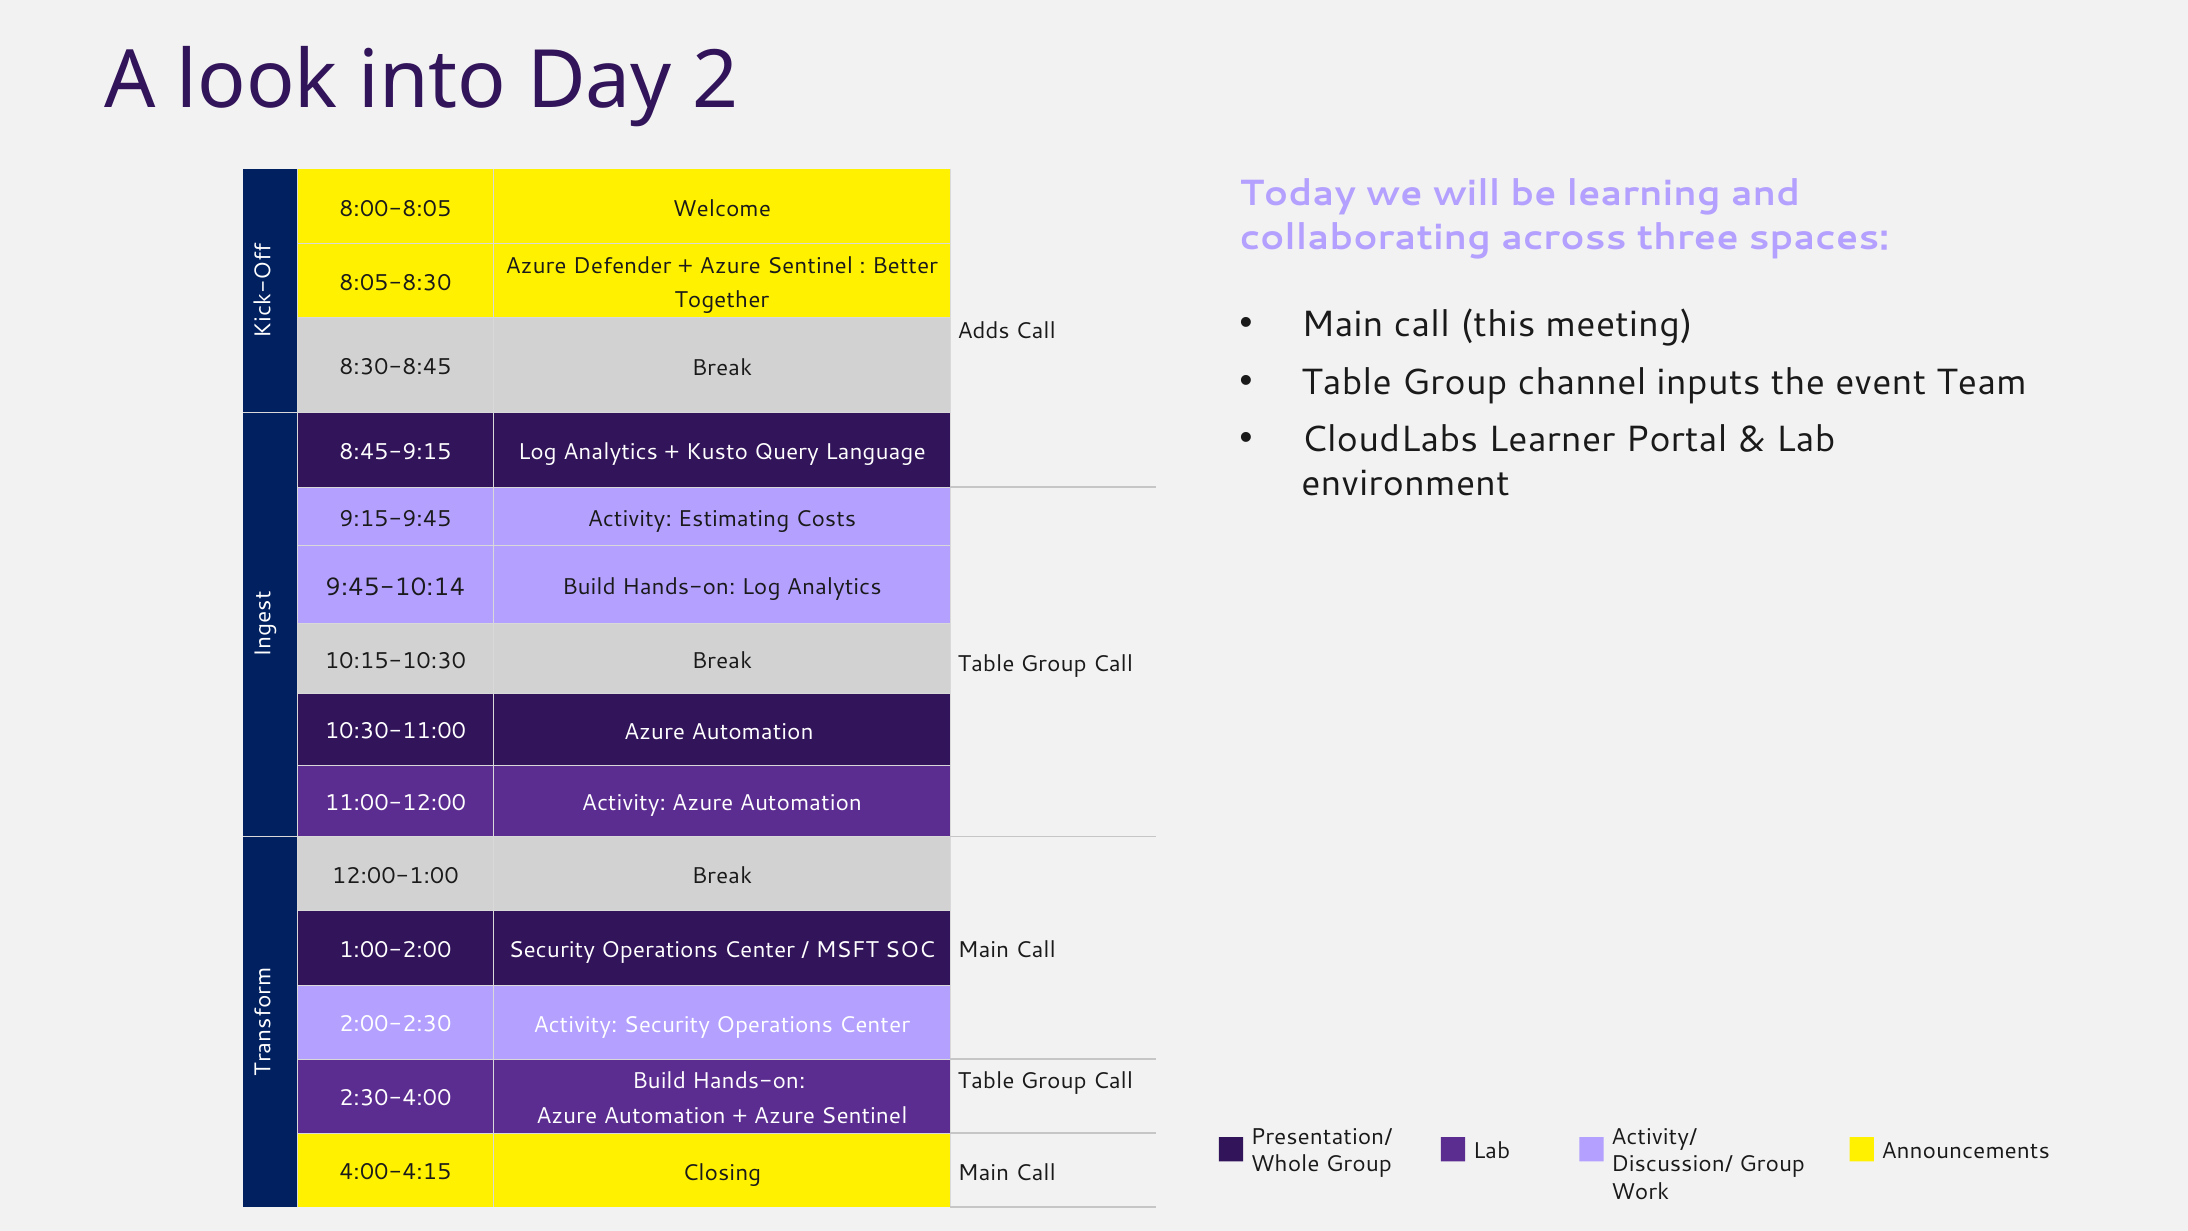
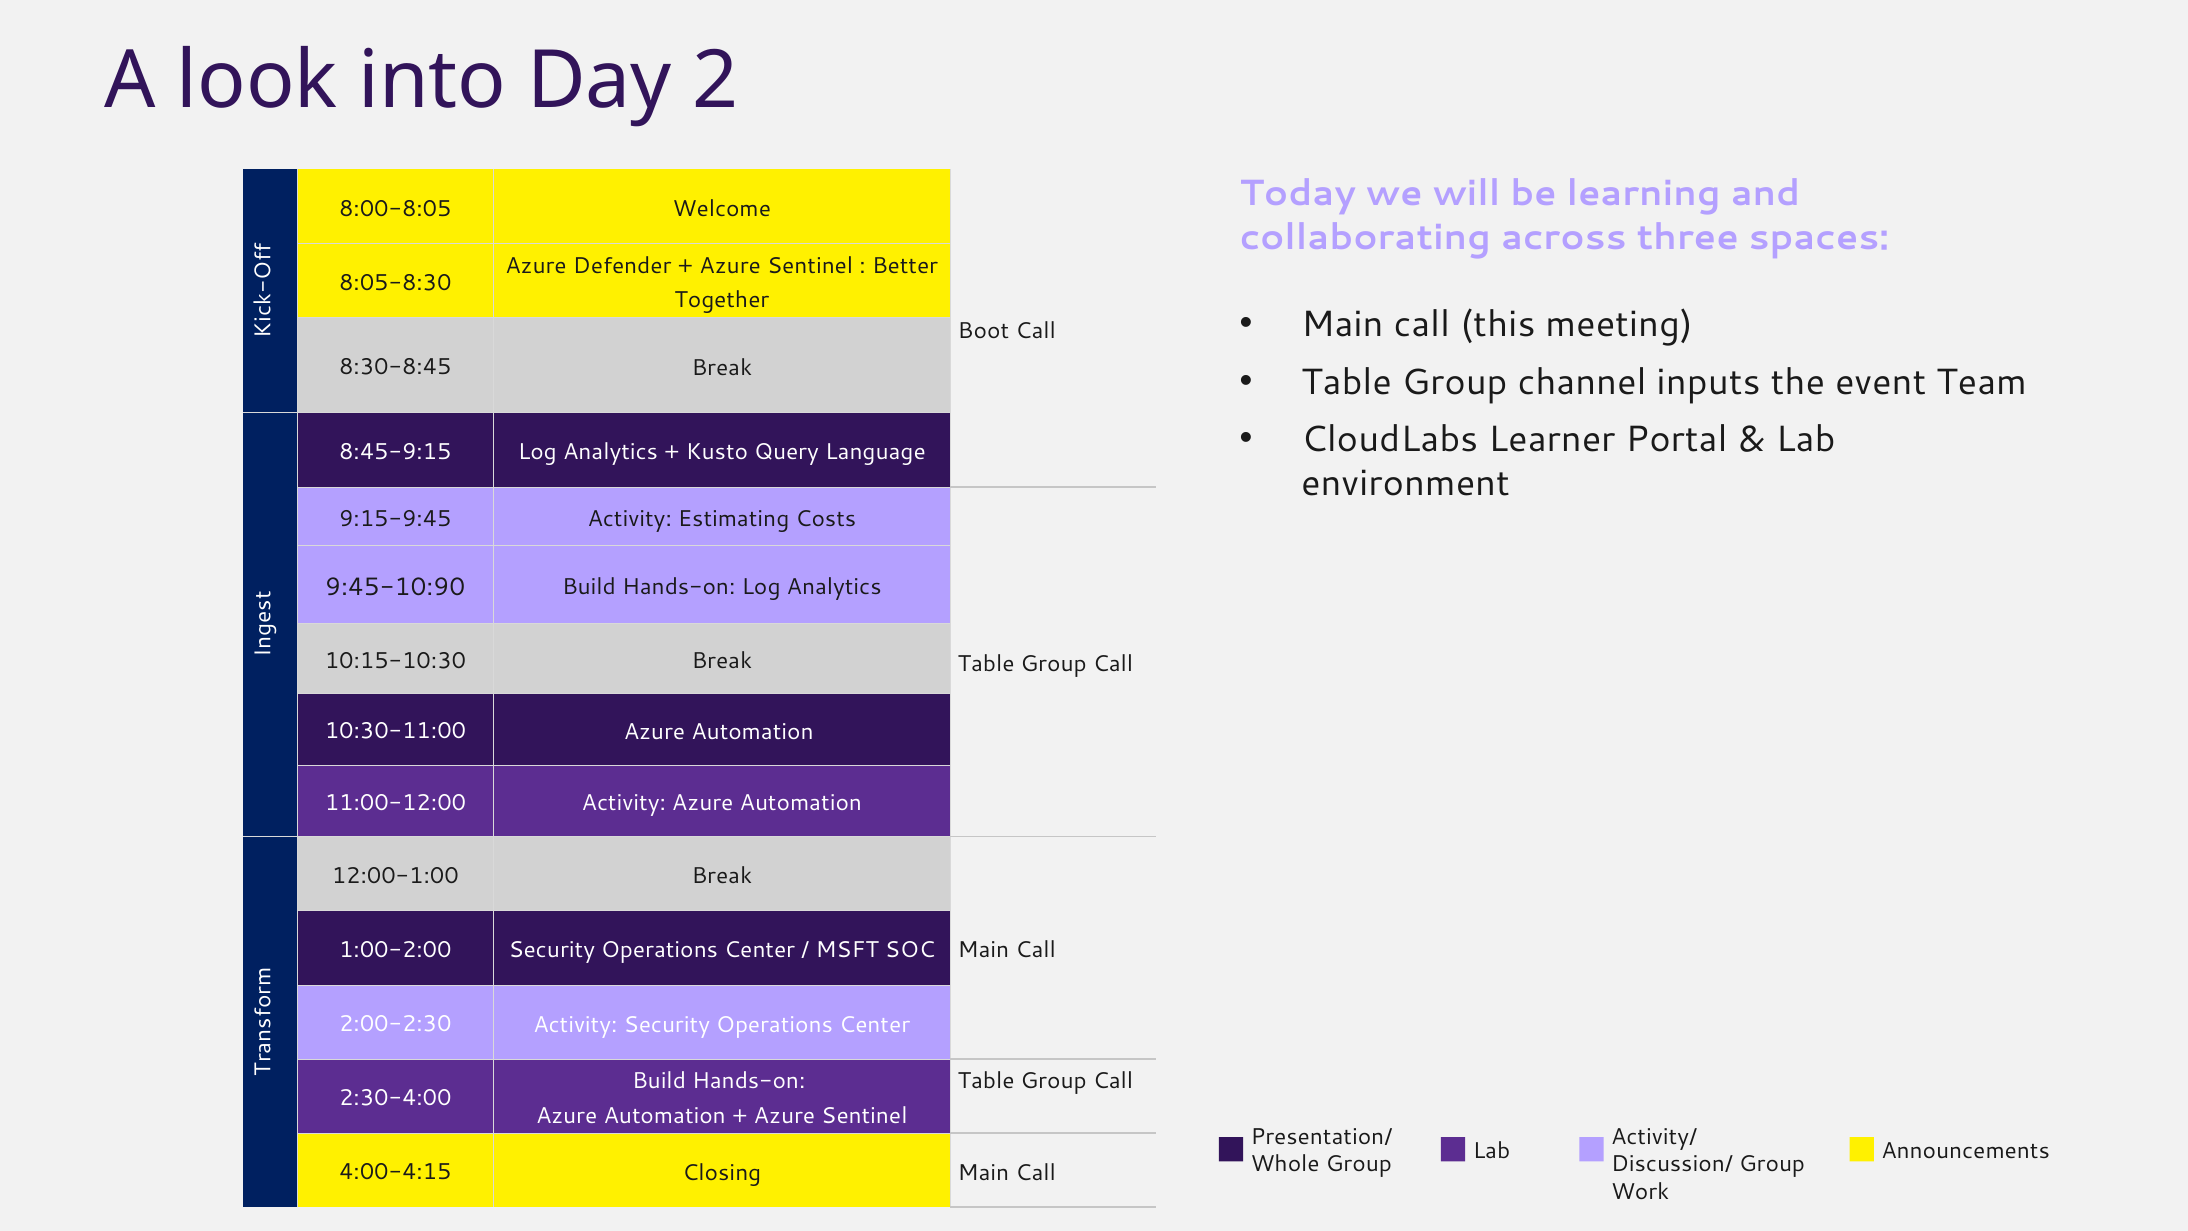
Adds: Adds -> Boot (983, 331)
9:45-10:14: 9:45-10:14 -> 9:45-10:90 (395, 587)
